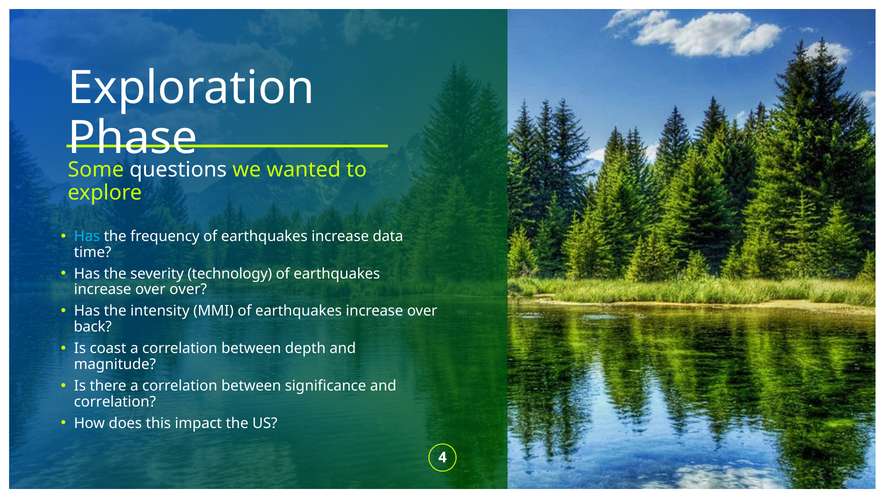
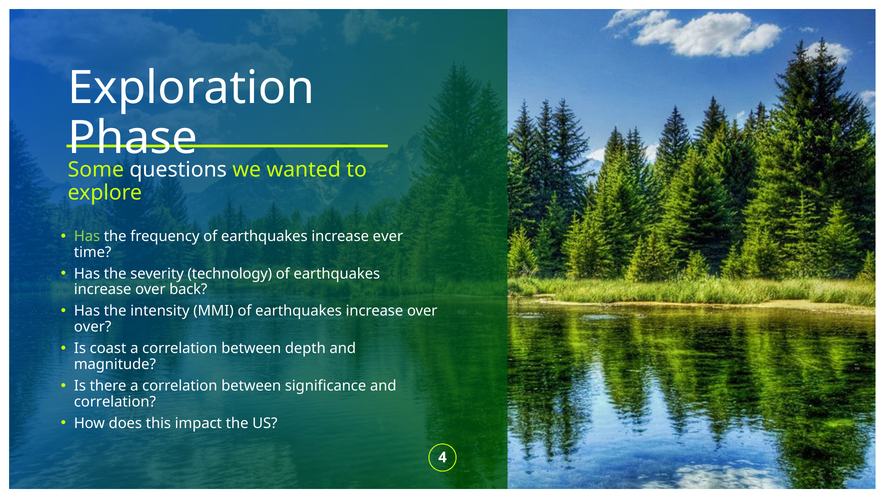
Has colour: light blue -> light green (87, 236)
data: data -> ever (388, 236)
over over: over -> back (188, 290)
back: back -> over (93, 327)
